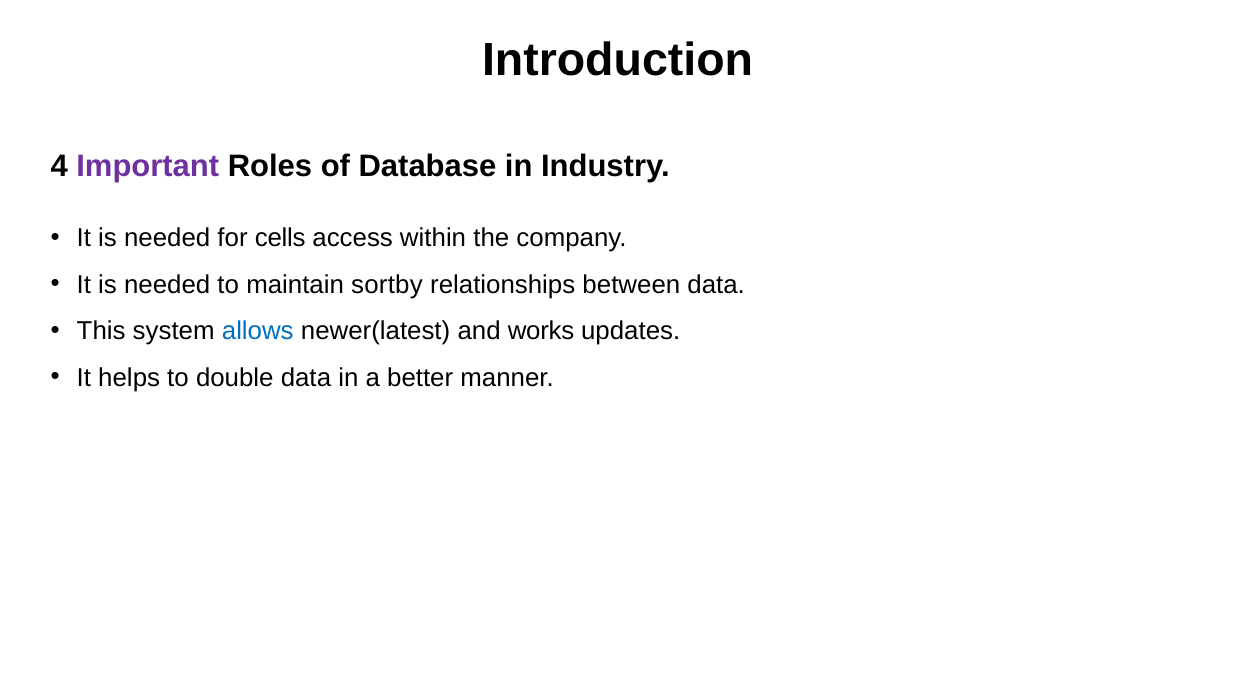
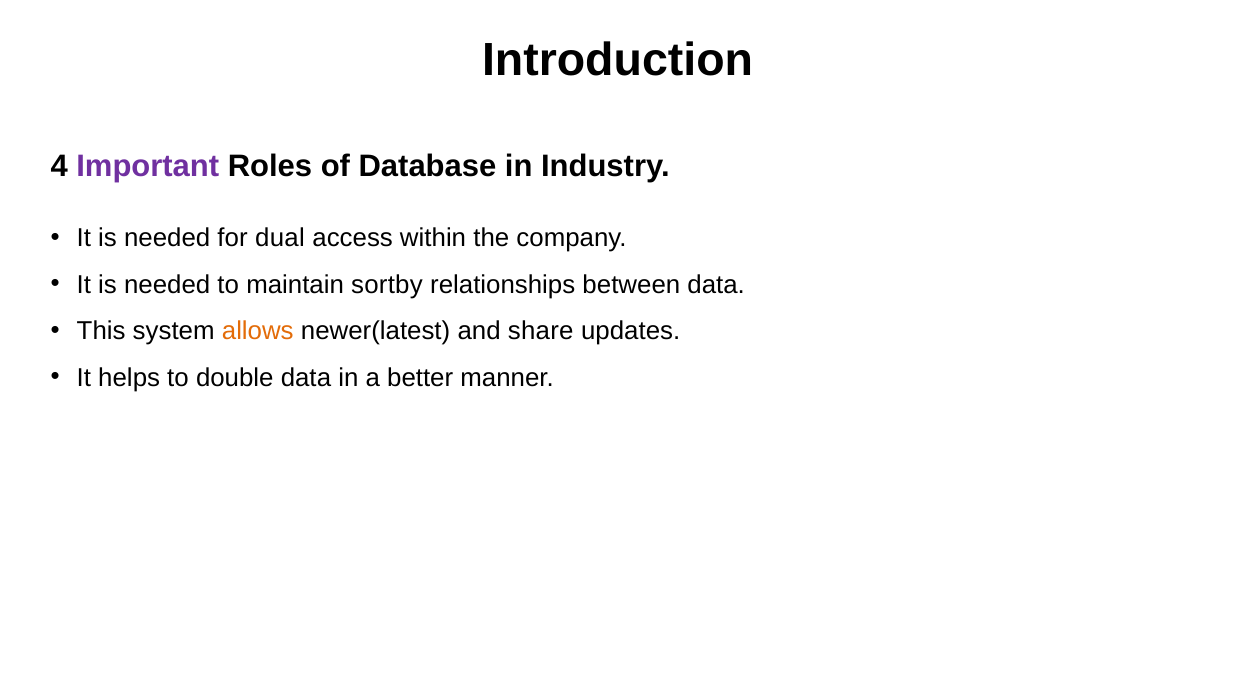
cells: cells -> dual (280, 238)
allows colour: blue -> orange (258, 331)
works: works -> share (541, 331)
